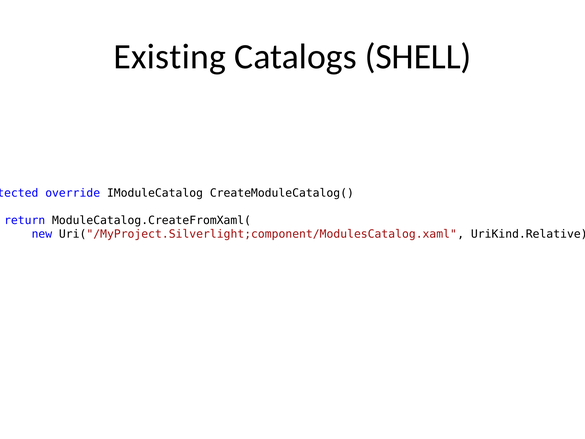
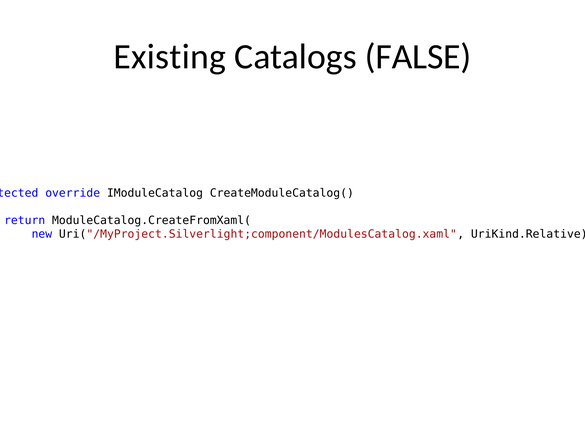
SHELL: SHELL -> FALSE (418, 57)
